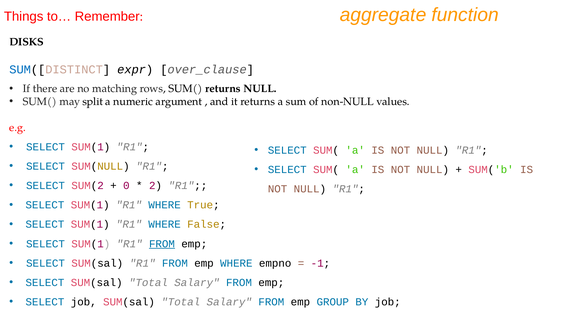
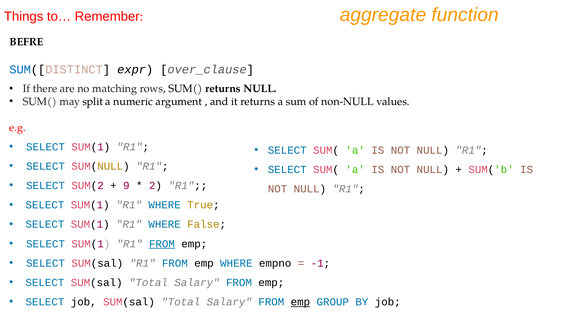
DISKS: DISKS -> BEFRE (27, 42)
0: 0 -> 9 (126, 186)
emp underline: none -> present (300, 302)
